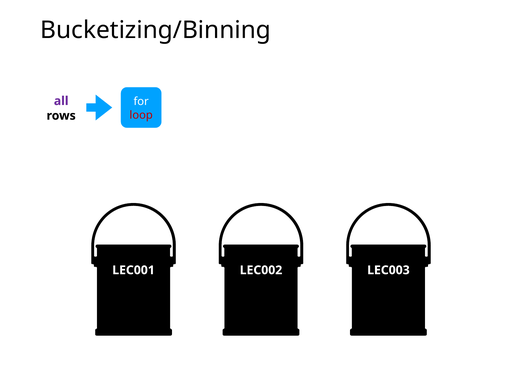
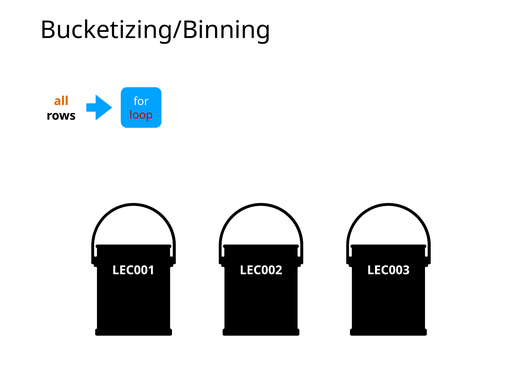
all colour: purple -> orange (61, 101)
